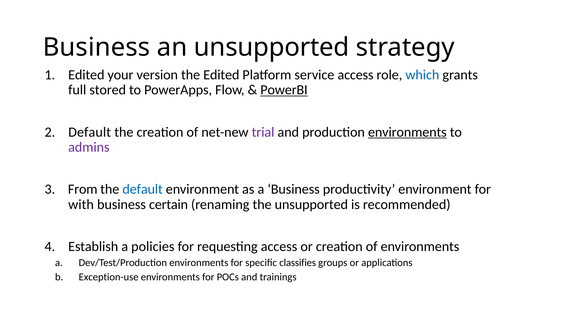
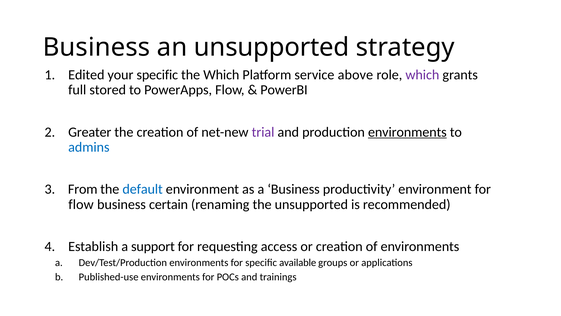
your version: version -> specific (157, 75)
the Edited: Edited -> Which (221, 75)
service access: access -> above (355, 75)
which colour: blue -> purple (422, 75)
PowerBI underline: present -> none (284, 90)
Default: Default -> Greater (90, 132)
admins colour: purple -> blue (89, 147)
with: with -> flow (81, 204)
policies: policies -> support (153, 246)
classifies: classifies -> available (298, 262)
Exception-use: Exception-use -> Published-use (109, 277)
